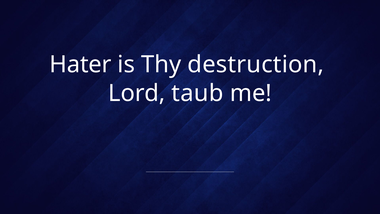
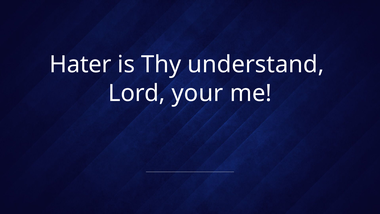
destruction: destruction -> understand (256, 65)
taub: taub -> your (197, 93)
